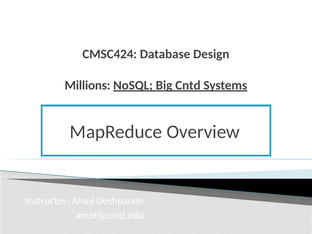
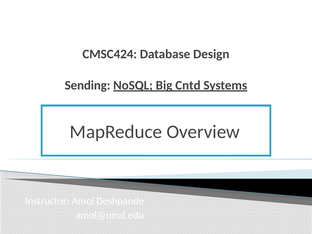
Millions: Millions -> Sending (88, 85)
